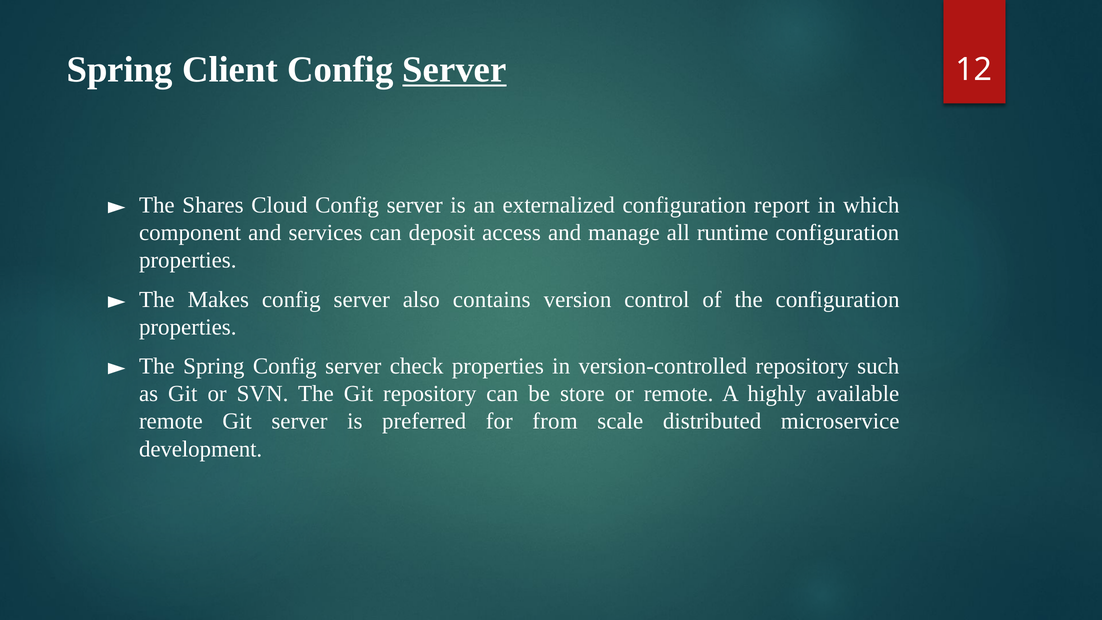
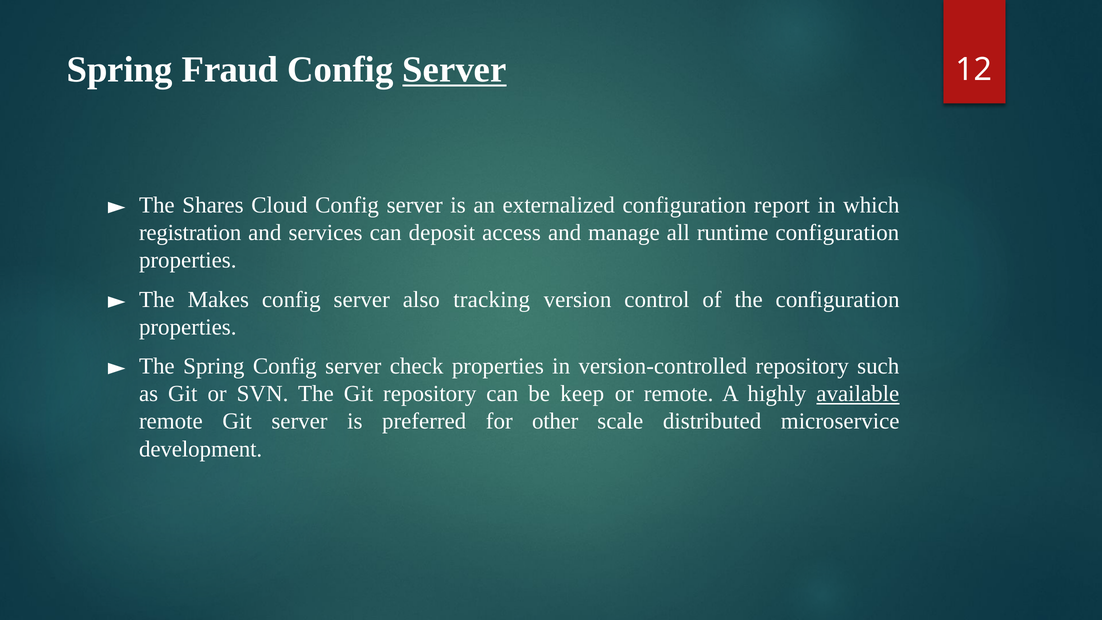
Client: Client -> Fraud (230, 70)
component: component -> registration (190, 233)
contains: contains -> tracking (492, 299)
store: store -> keep (582, 394)
available underline: none -> present (858, 394)
from: from -> other (555, 421)
